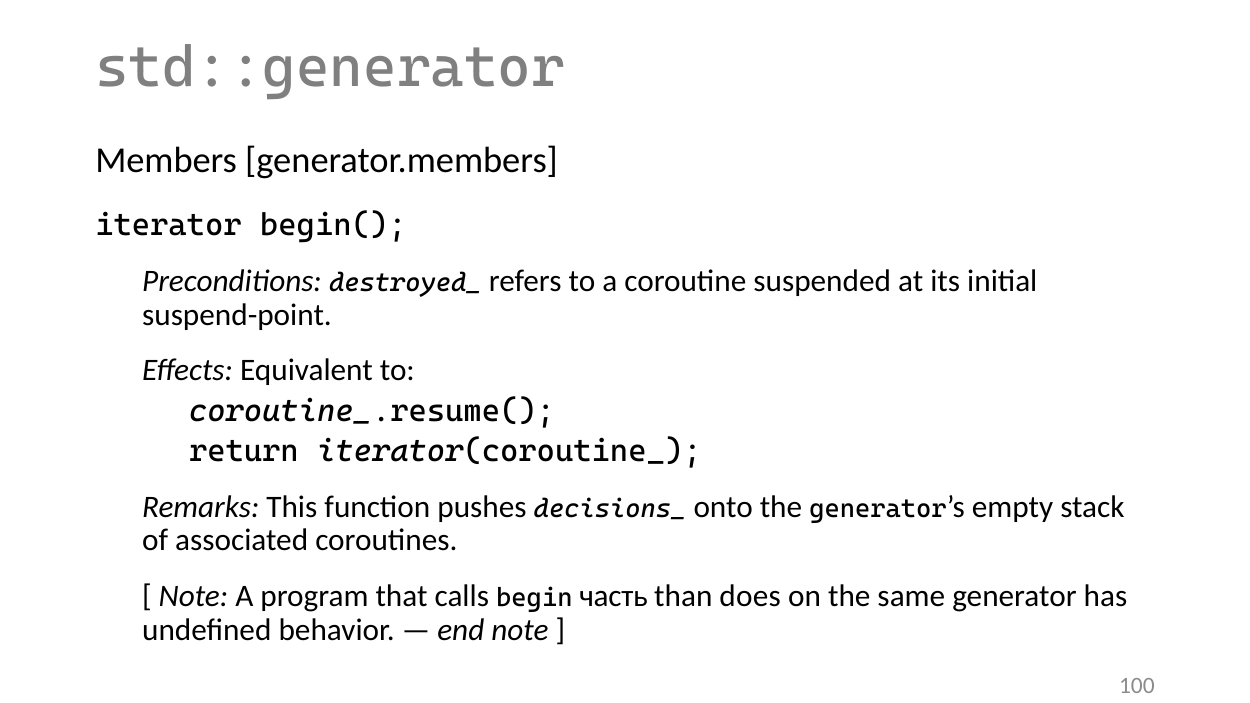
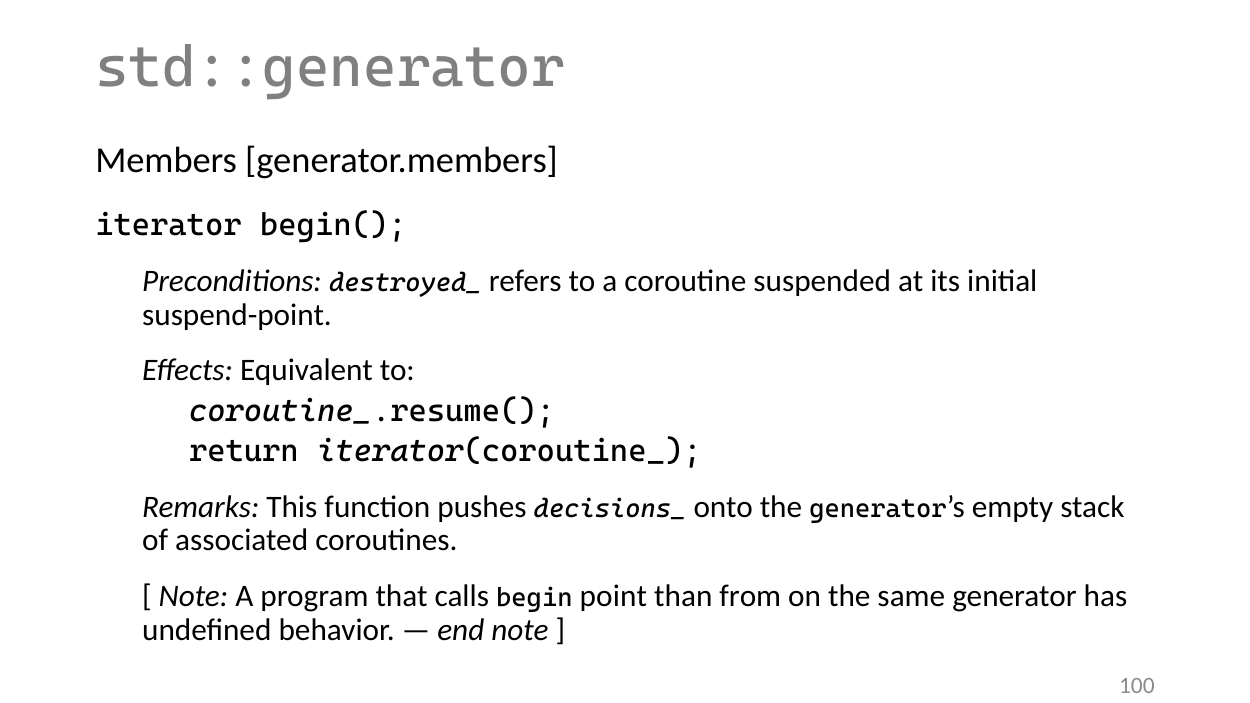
часть: часть -> point (613, 597)
does: does -> from (750, 597)
